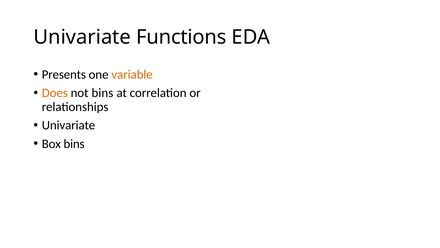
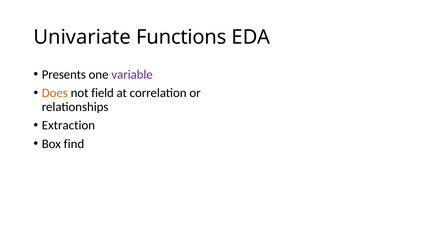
variable colour: orange -> purple (132, 74)
not bins: bins -> field (103, 93)
Univariate: Univariate -> Extraction (68, 125)
Box bins: bins -> find (74, 144)
